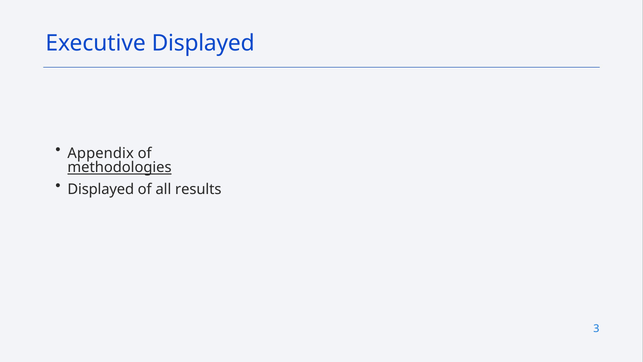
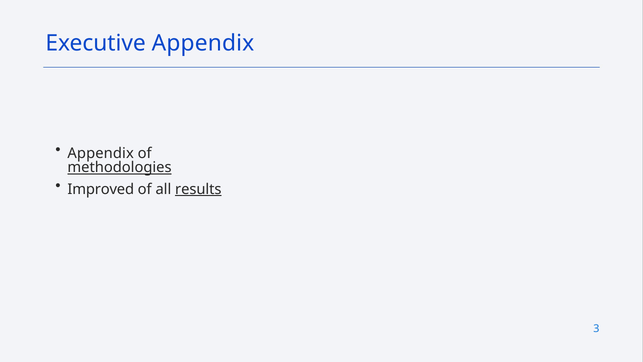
Executive Displayed: Displayed -> Appendix (203, 43)
Displayed: Displayed -> Improved (101, 189)
results underline: none -> present (198, 189)
